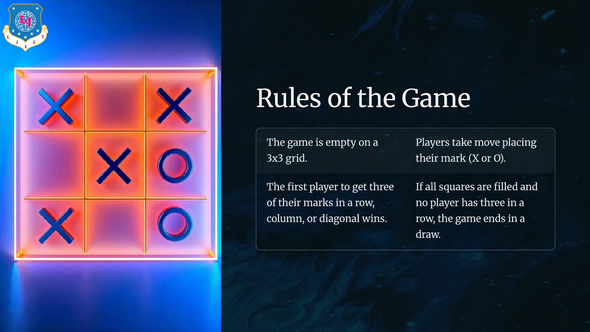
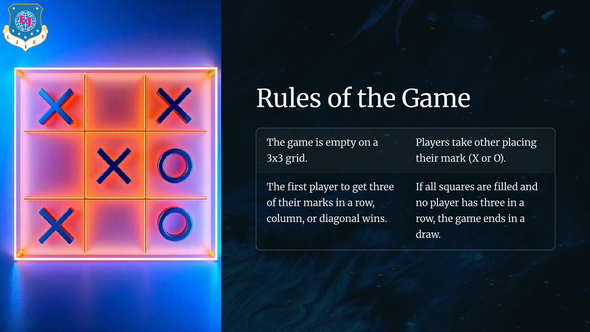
move: move -> other (487, 143)
